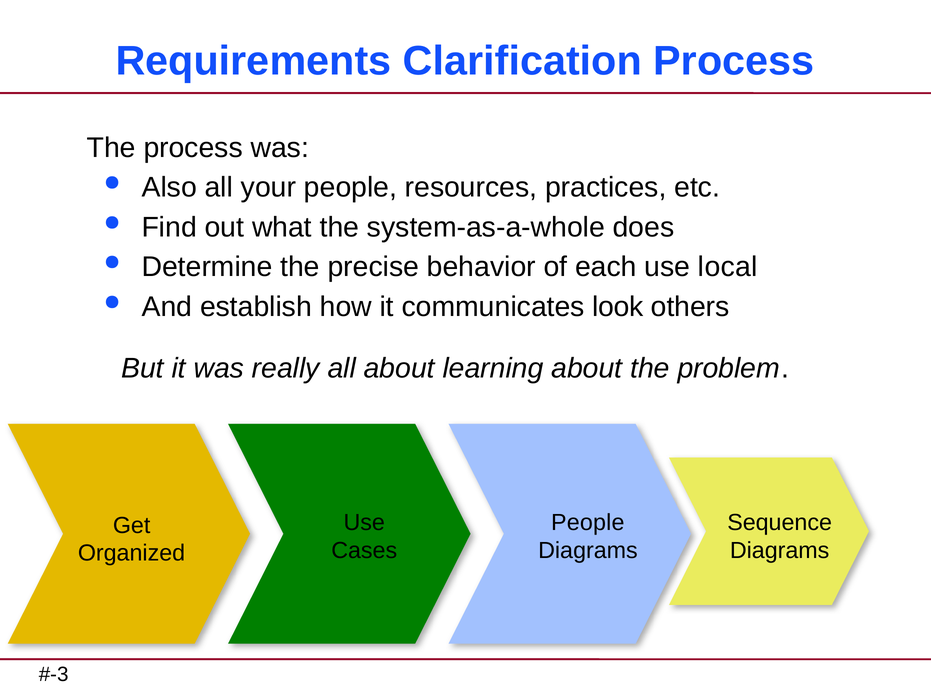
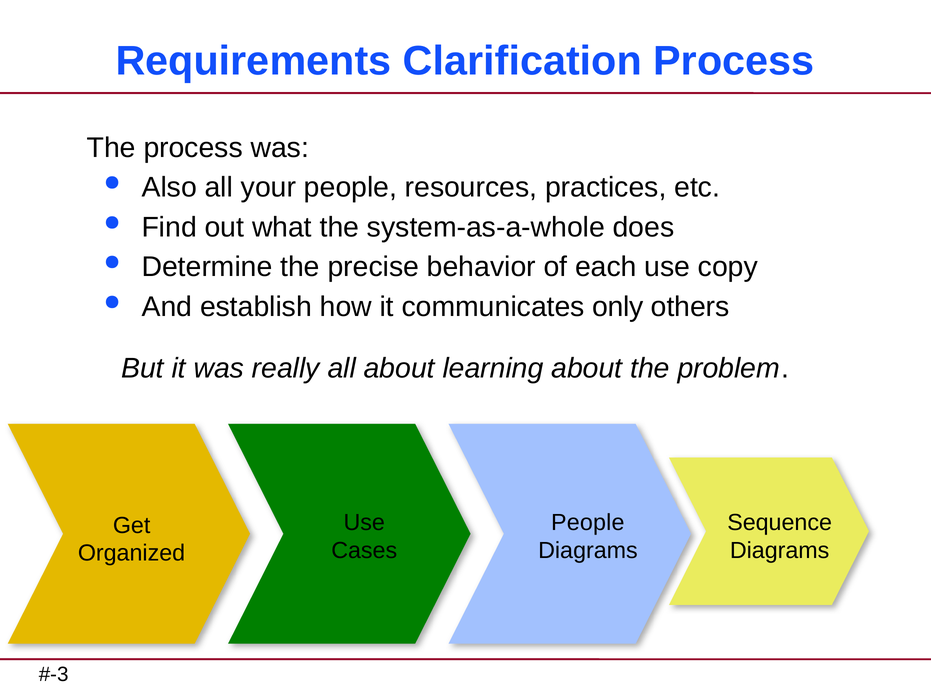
local: local -> copy (728, 267)
look: look -> only (618, 307)
